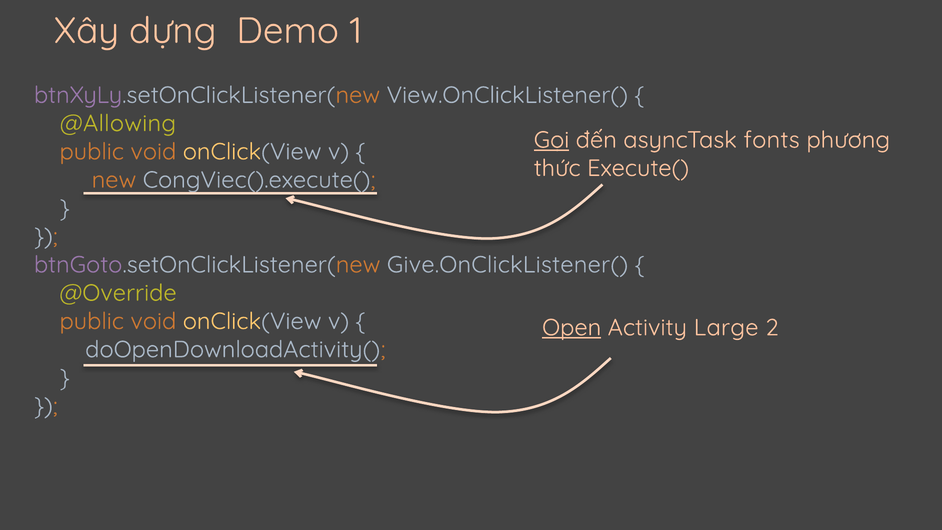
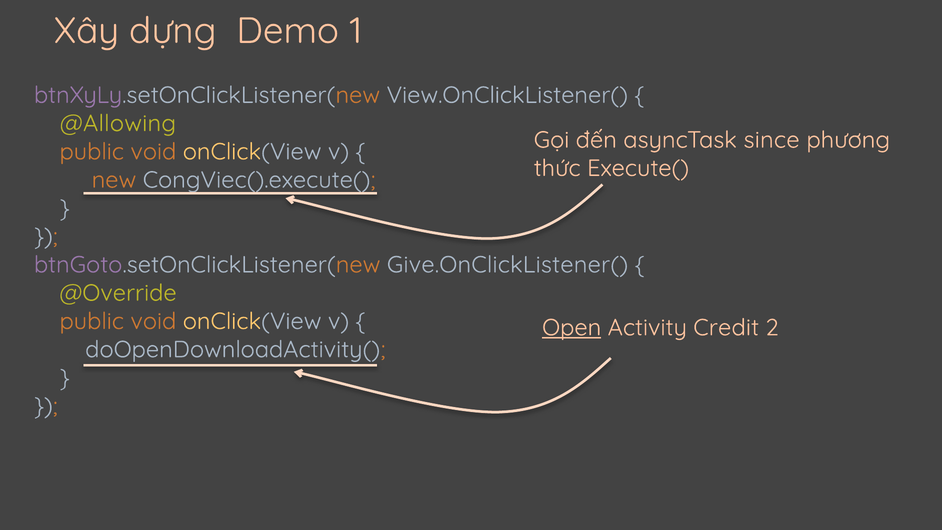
Gọi underline: present -> none (552, 140)
fonts: fonts -> since (772, 140)
Large: Large -> Credit (726, 328)
